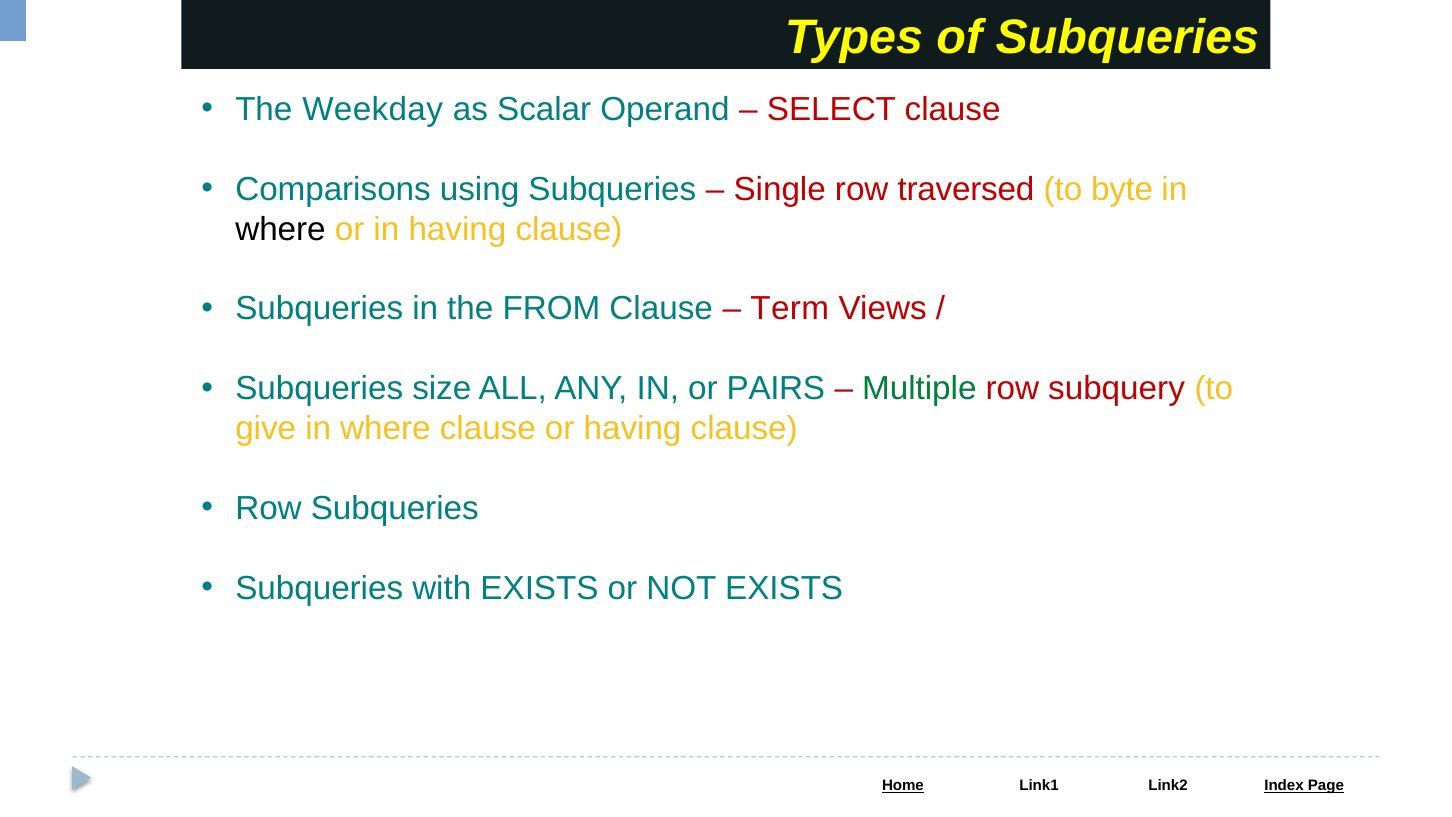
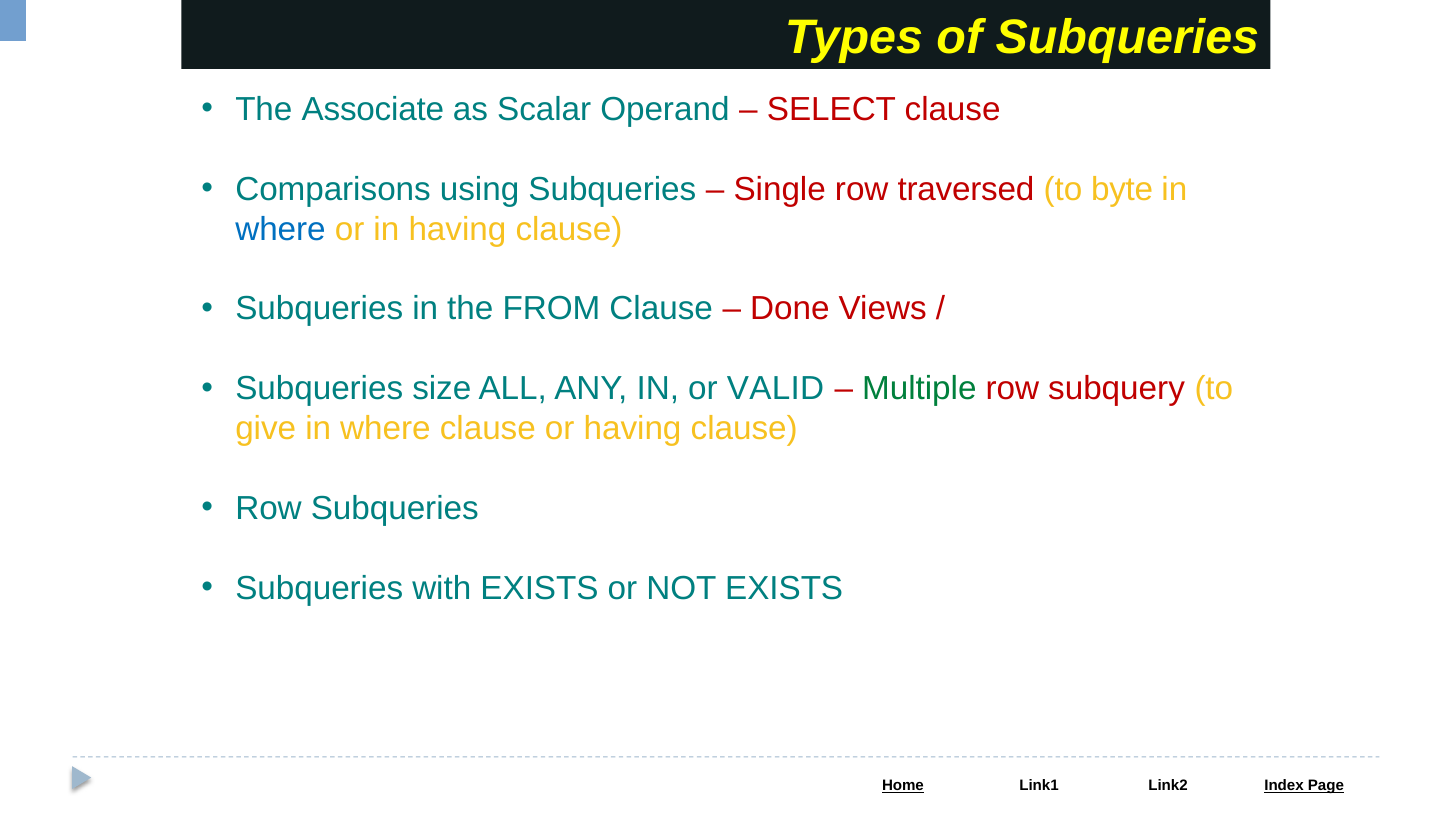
Weekday: Weekday -> Associate (373, 109)
where colour: black -> blue (281, 229)
Term: Term -> Done (790, 309)
PAIRS: PAIRS -> VALID (776, 389)
